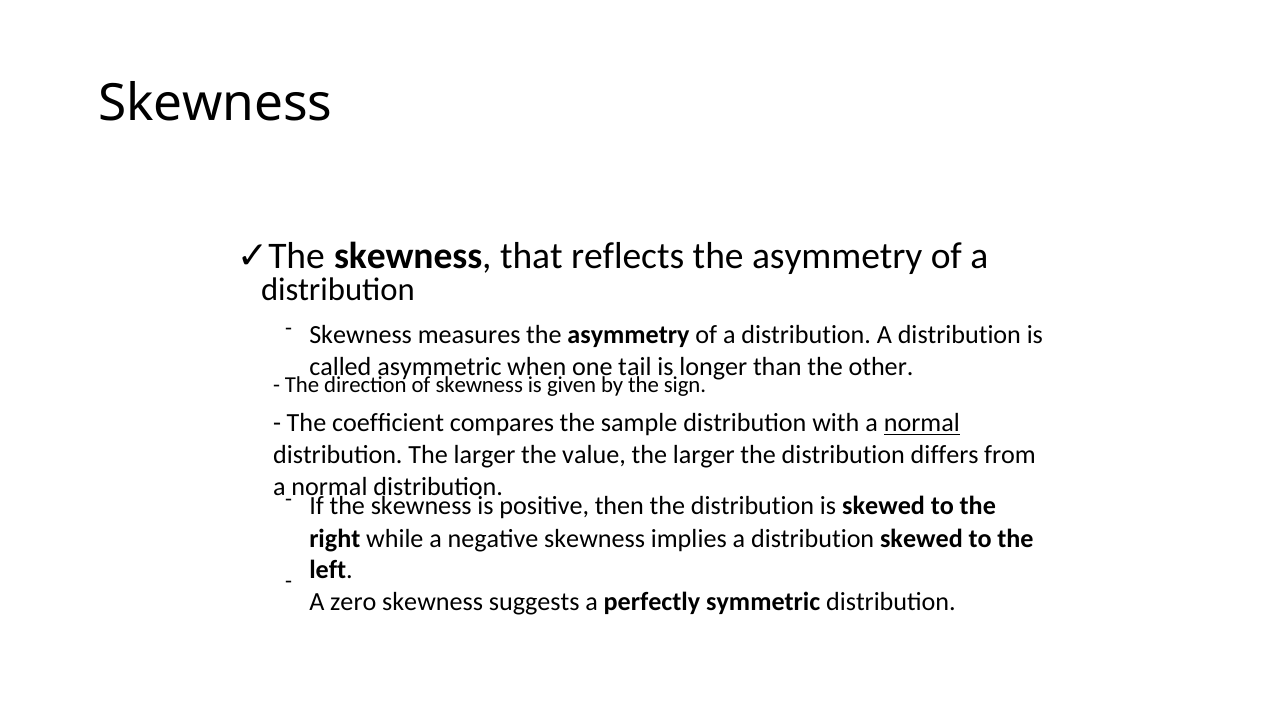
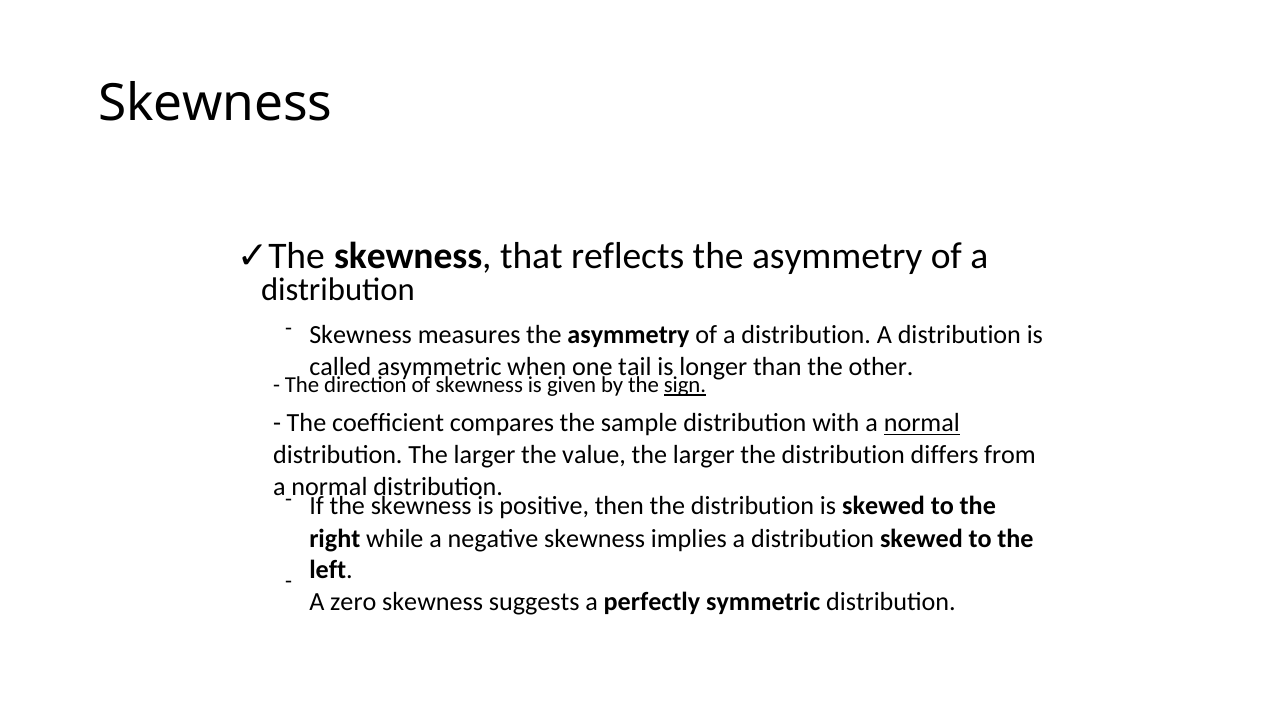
sign underline: none -> present (685, 385)
